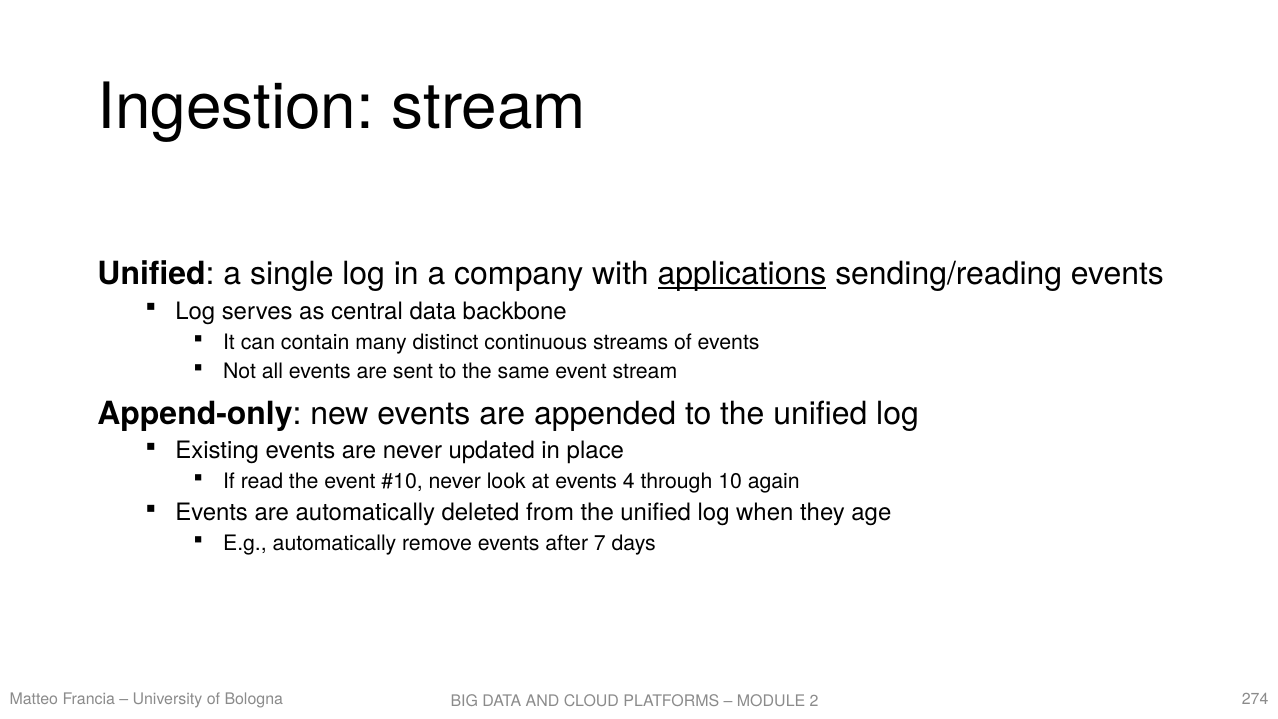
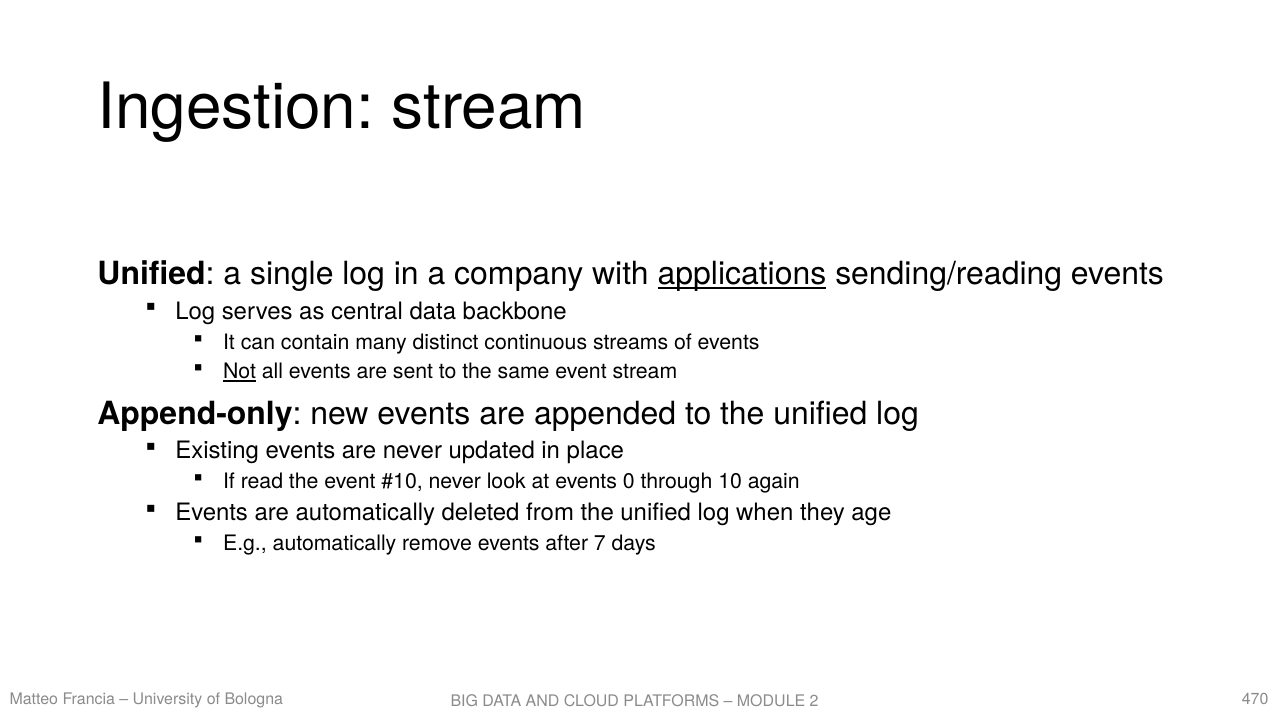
Not underline: none -> present (240, 372)
4: 4 -> 0 (629, 482)
274: 274 -> 470 (1255, 699)
